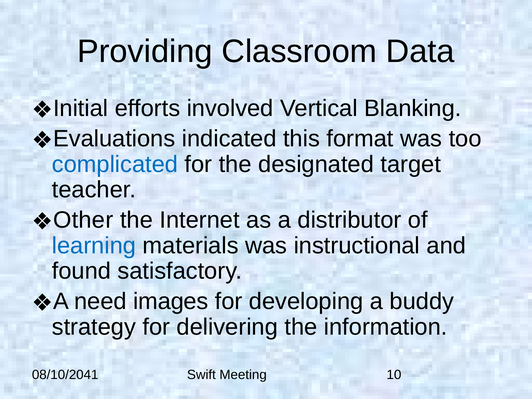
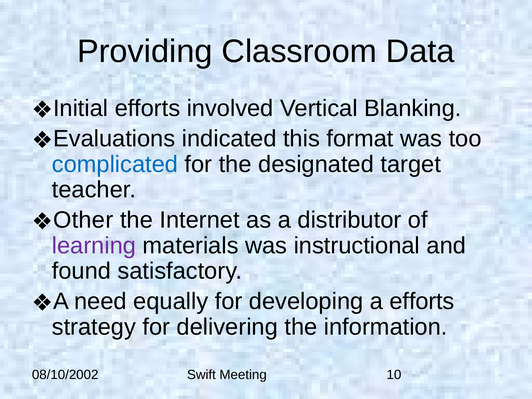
learning colour: blue -> purple (94, 246)
images: images -> equally (171, 301)
a buddy: buddy -> efforts (422, 301)
08/10/2041: 08/10/2041 -> 08/10/2002 (65, 375)
